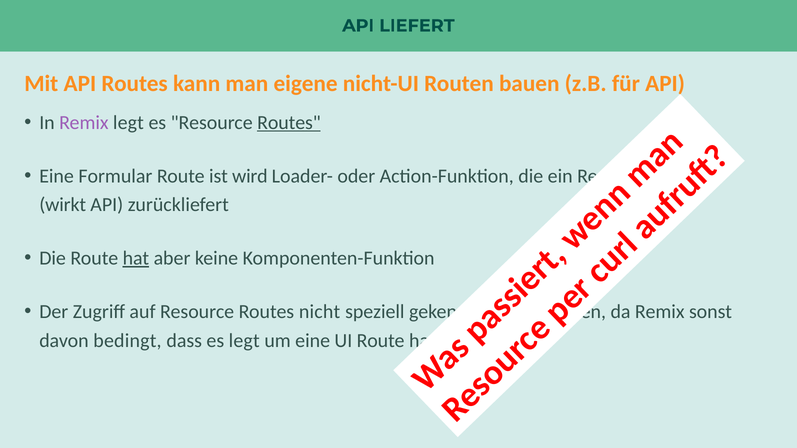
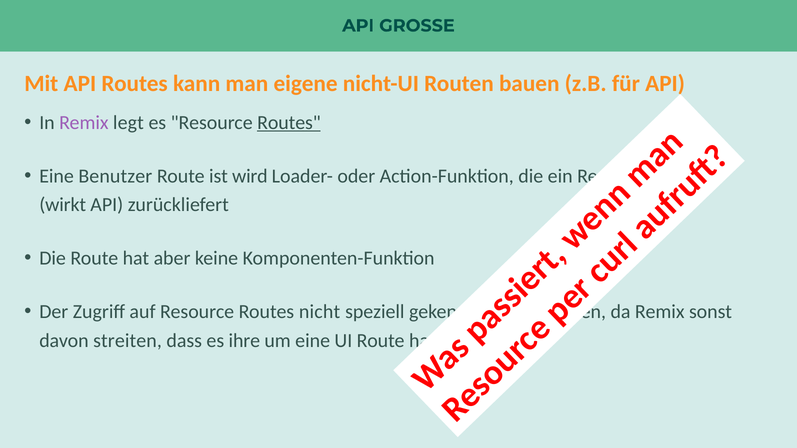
LIEFERT: LIEFERT -> GROSSE (417, 26)
Formular: Formular -> Benutzer (115, 176)
hat underline: present -> none (136, 258)
bedingt: bedingt -> streiten (128, 341)
es legt: legt -> ihre (244, 341)
